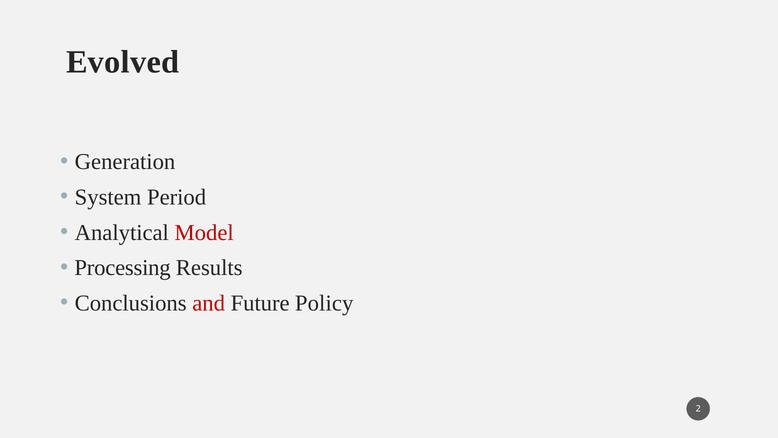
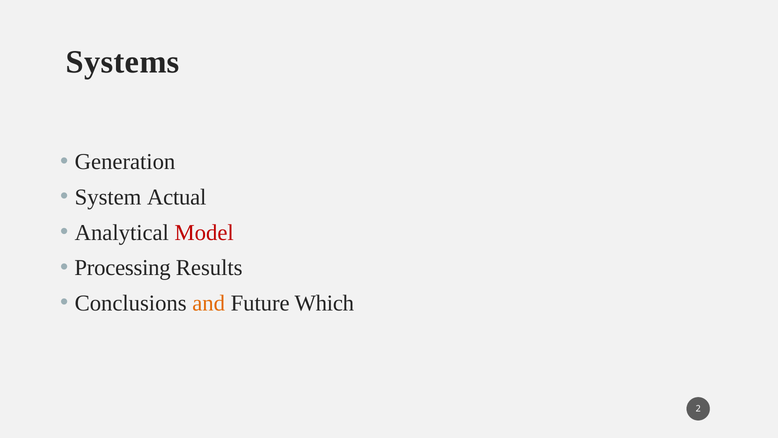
Evolved: Evolved -> Systems (123, 62)
Period: Period -> Actual (177, 197)
and colour: red -> orange (209, 303)
Policy: Policy -> Which (324, 303)
